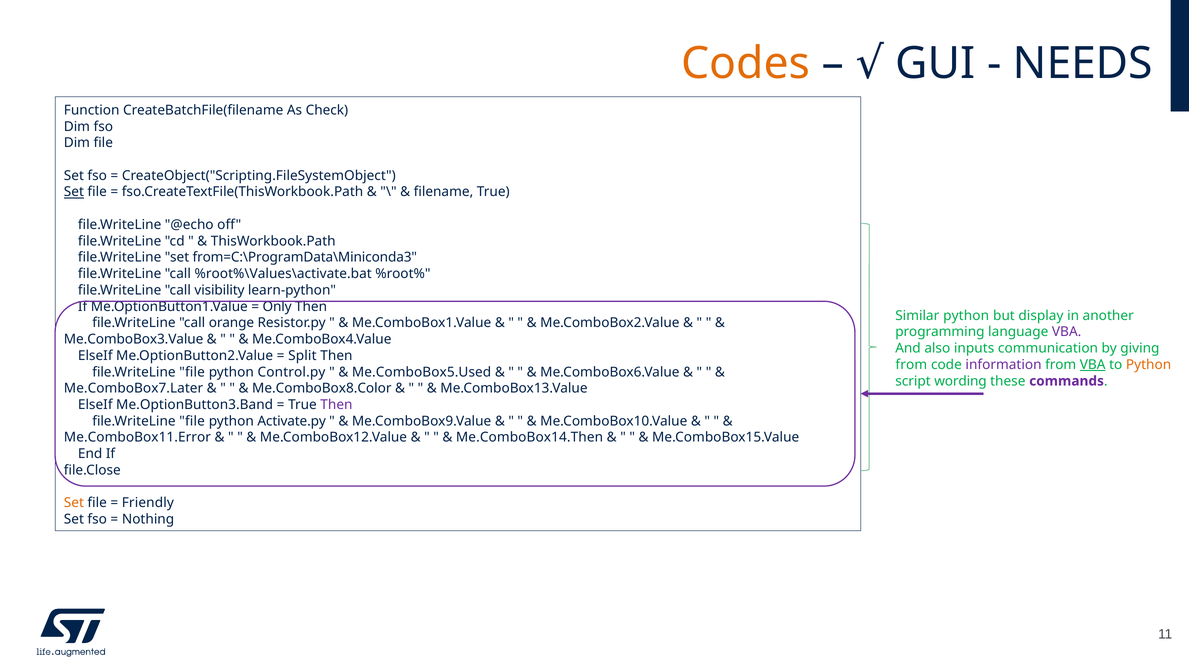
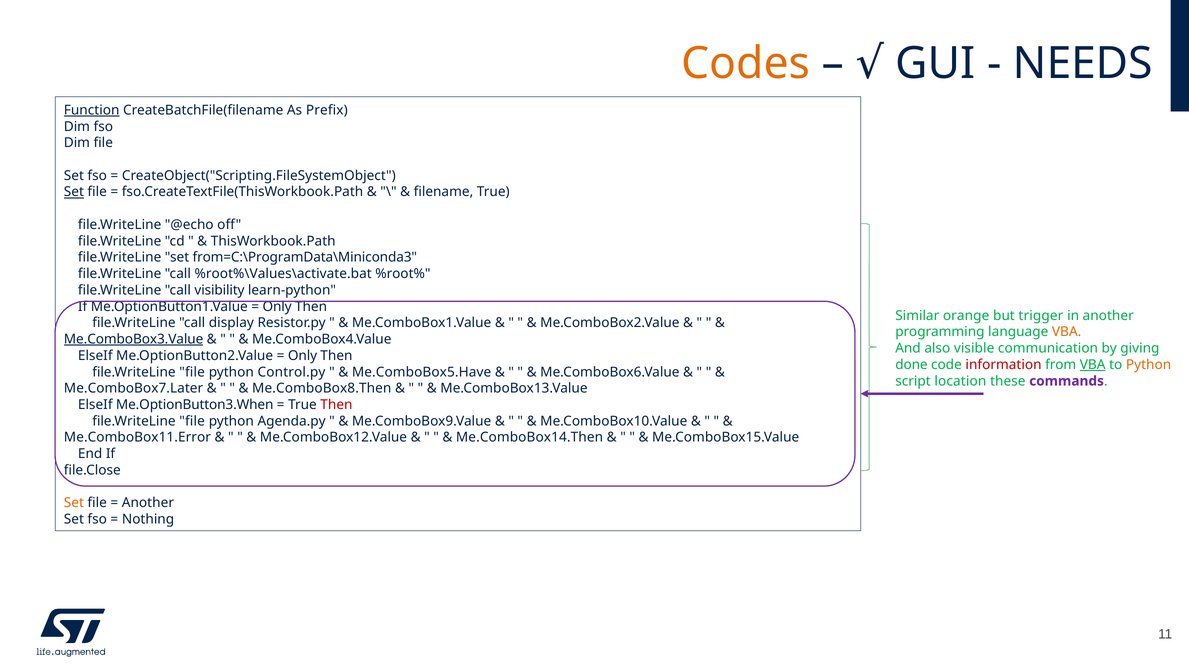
Function underline: none -> present (92, 110)
Check: Check -> Prefix (327, 110)
Similar python: python -> orange (966, 316)
display: display -> trigger (1041, 316)
orange: orange -> display (231, 323)
VBA colour: purple -> orange (1067, 332)
Me.ComboBox3.Value underline: none -> present (134, 339)
inputs: inputs -> visible (974, 348)
Split: Split -> Only (303, 356)
from: from -> done (911, 365)
information colour: purple -> red (1004, 365)
Me.ComboBox5.Used: Me.ComboBox5.Used -> Me.ComboBox5.Have (422, 372)
wording: wording -> location (960, 381)
Me.ComboBox8.Color: Me.ComboBox8.Color -> Me.ComboBox8.Then (322, 388)
Me.OptionButton3.Band: Me.OptionButton3.Band -> Me.OptionButton3.When (195, 405)
Then colour: purple -> red (336, 405)
Activate.py: Activate.py -> Agenda.py (292, 421)
Friendly: Friendly -> Another (148, 503)
